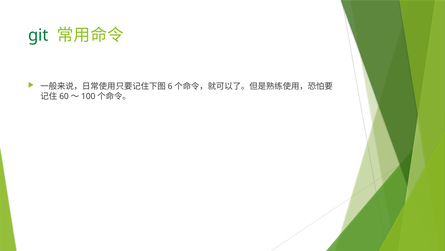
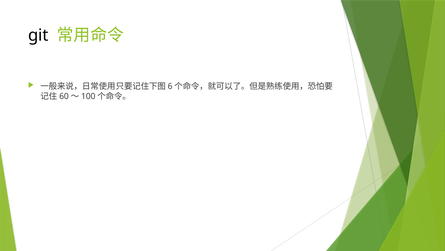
git colour: green -> black (38, 35)
